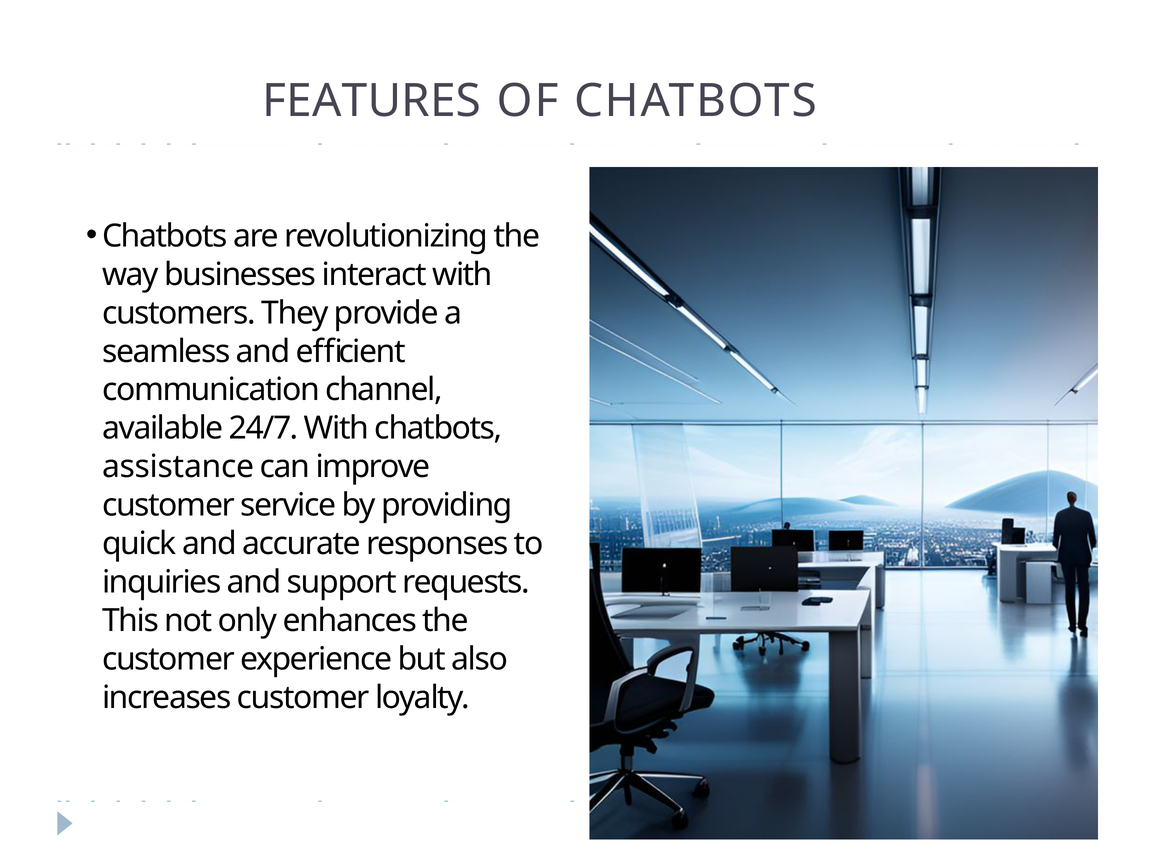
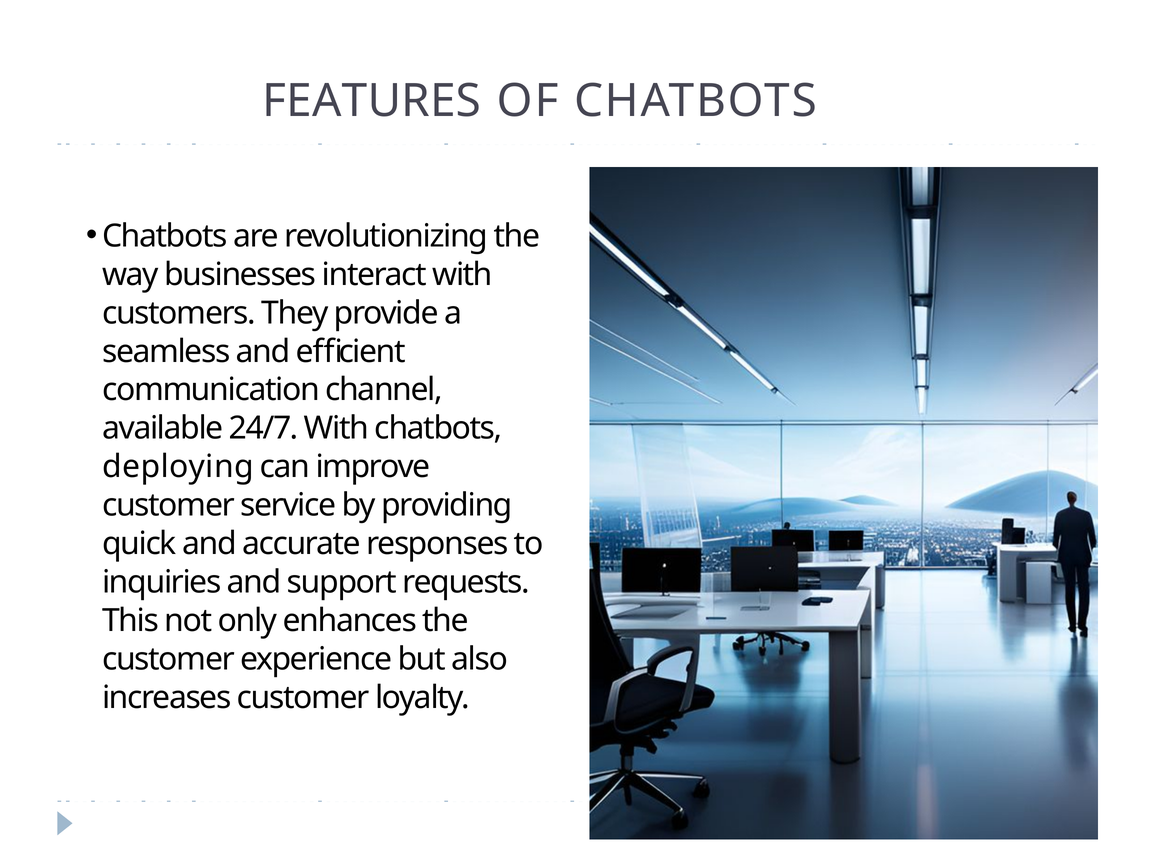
assistance: assistance -> deploying (178, 467)
